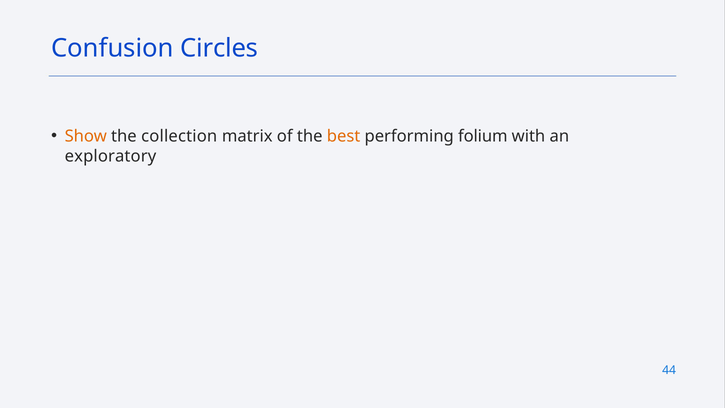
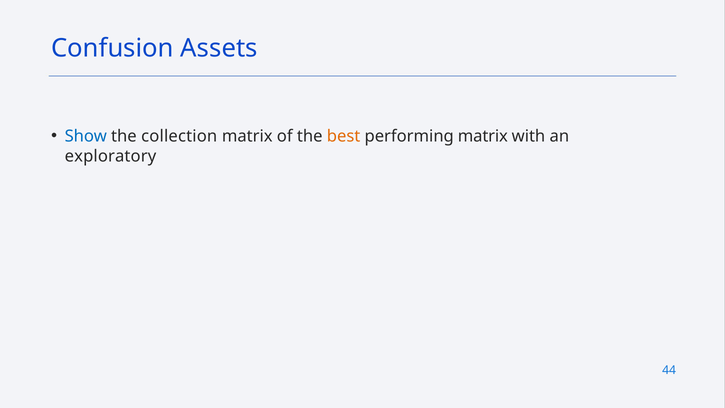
Circles: Circles -> Assets (219, 48)
Show colour: orange -> blue (86, 136)
performing folium: folium -> matrix (483, 136)
